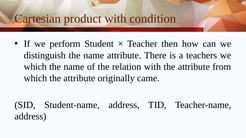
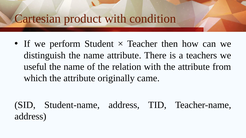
which: which -> useful (35, 67)
